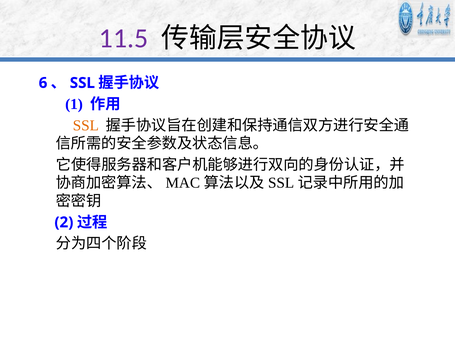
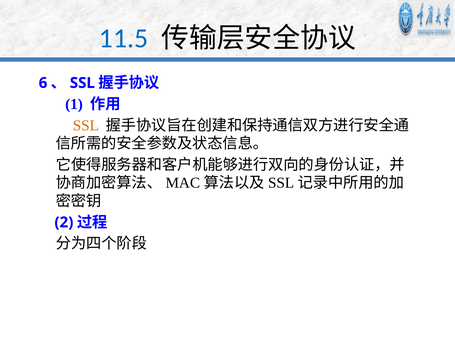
11.5 colour: purple -> blue (124, 38)
